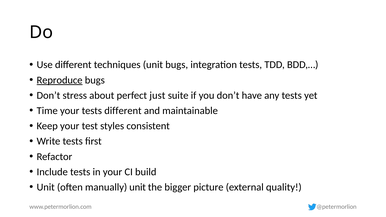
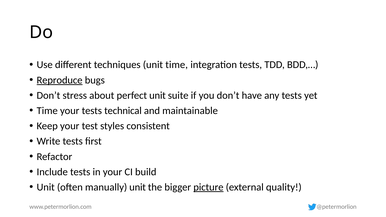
unit bugs: bugs -> time (177, 65)
perfect just: just -> unit (158, 95)
tests different: different -> technical (123, 111)
picture underline: none -> present (208, 187)
